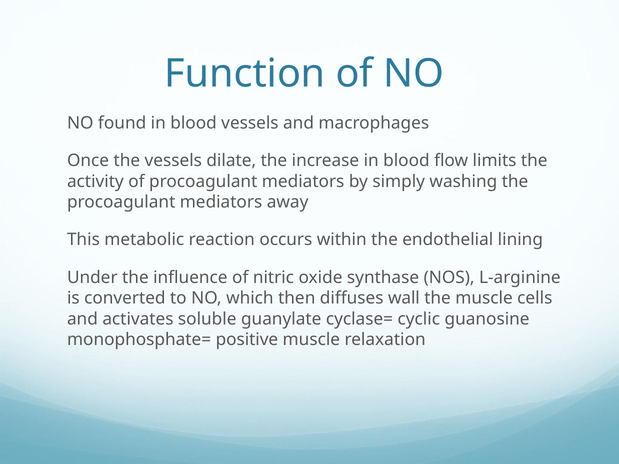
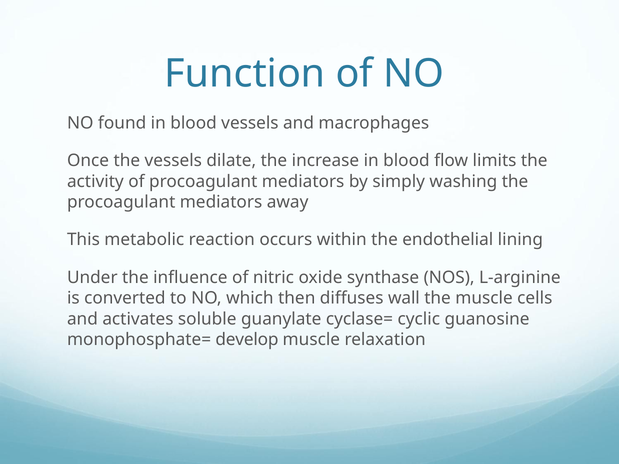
positive: positive -> develop (247, 340)
